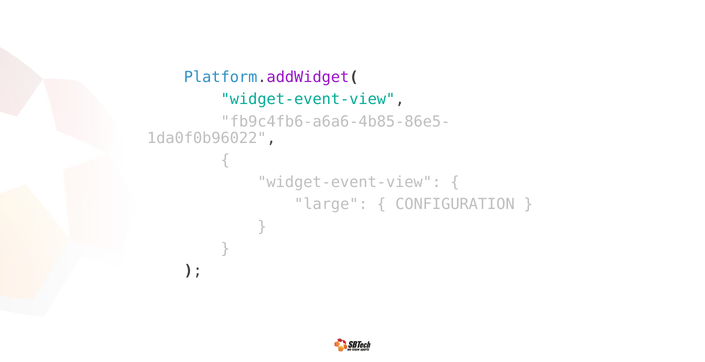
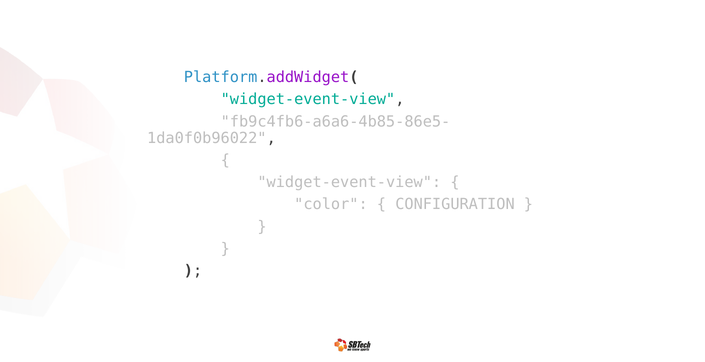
large: large -> color (331, 204)
